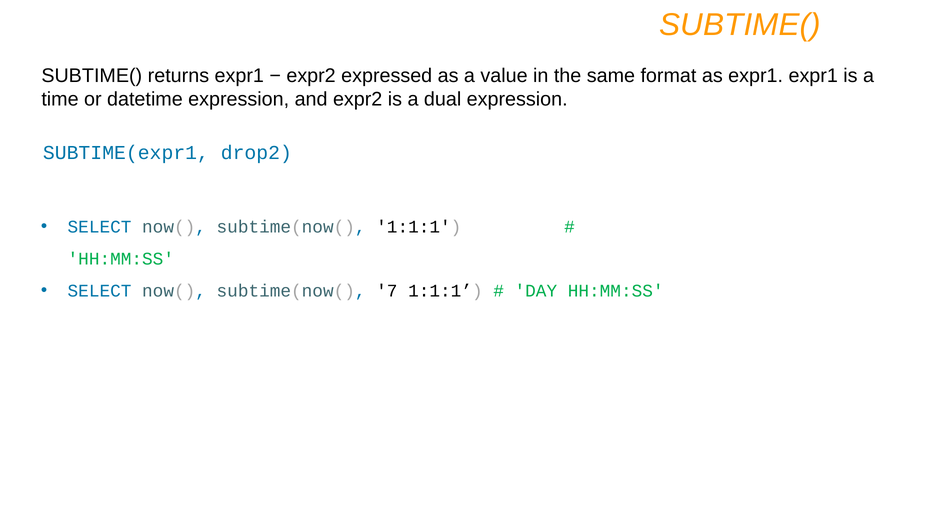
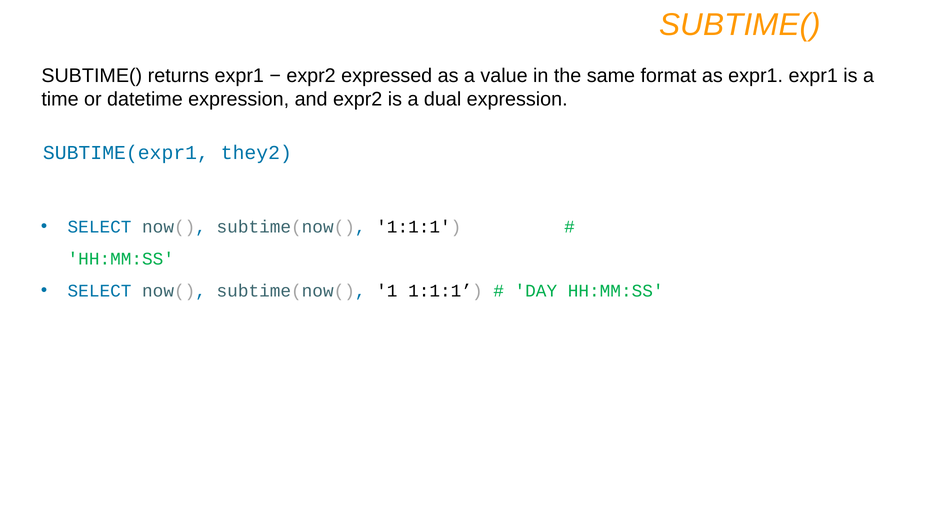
drop2: drop2 -> they2 (256, 153)
7: 7 -> 1 (387, 291)
